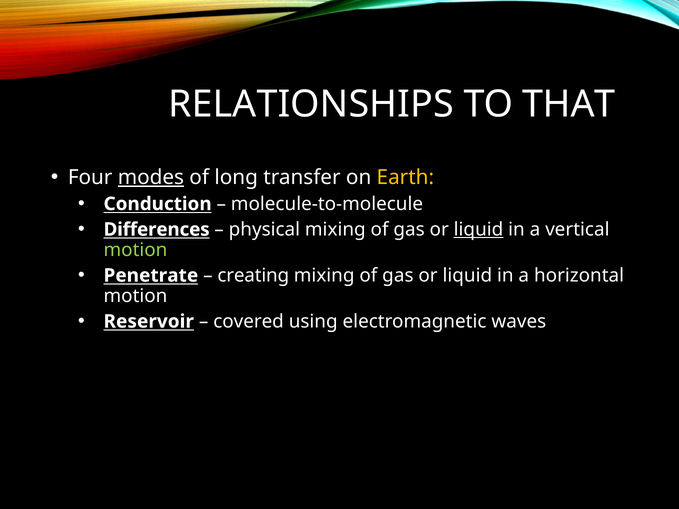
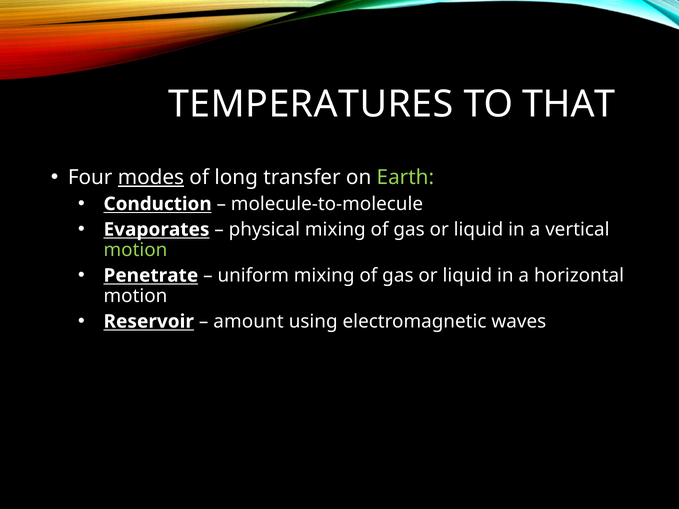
RELATIONSHIPS: RELATIONSHIPS -> TEMPERATURES (311, 105)
Earth colour: yellow -> light green (405, 177)
Differences: Differences -> Evaporates (156, 230)
liquid underline: present -> none (479, 230)
creating: creating -> uniform (253, 276)
covered: covered -> amount (249, 322)
